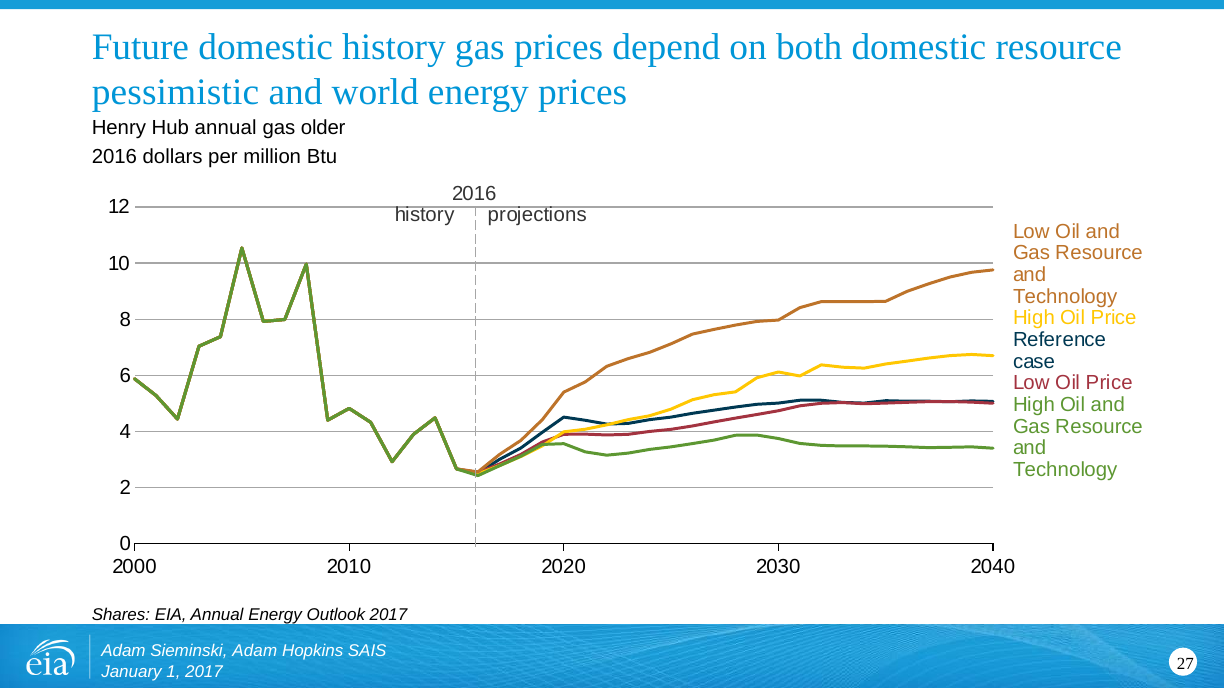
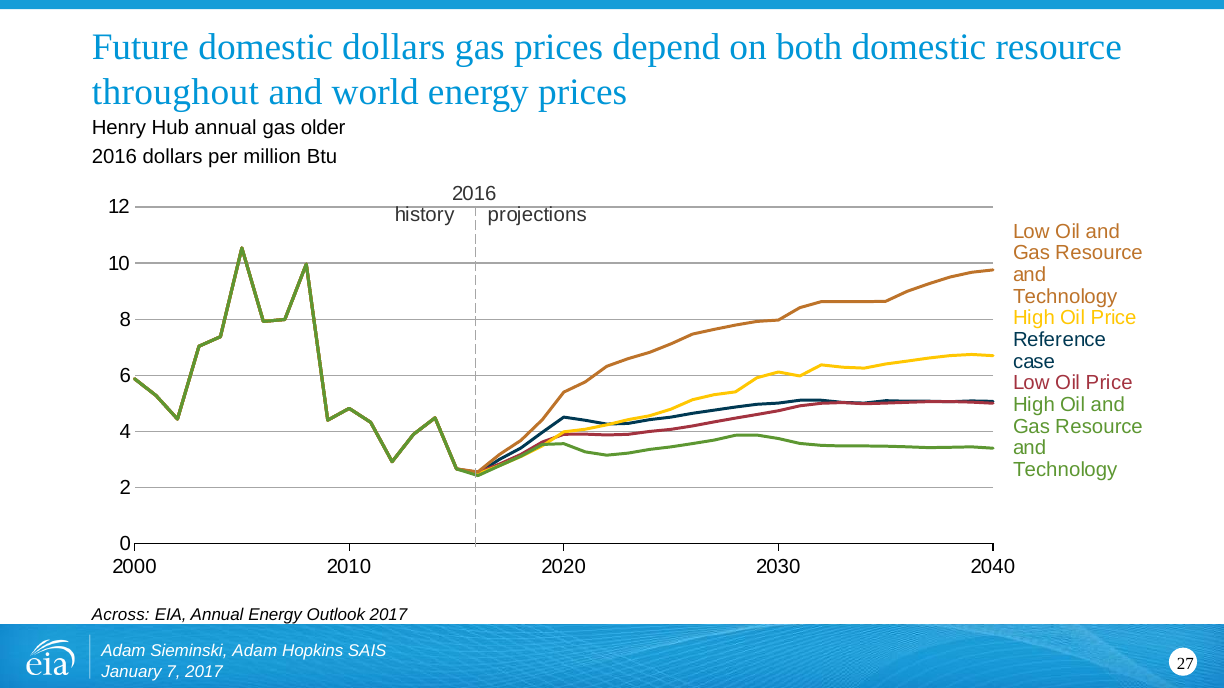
domestic history: history -> dollars (394, 47)
pessimistic: pessimistic -> throughout (175, 92)
Shares: Shares -> Across (121, 615)
1: 1 -> 7 (173, 672)
